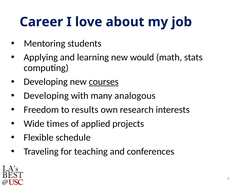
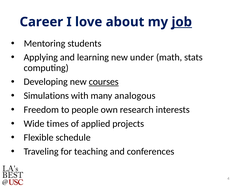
job underline: none -> present (182, 22)
would: would -> under (142, 57)
Developing: Developing -> Simulations (46, 96)
results: results -> people (85, 110)
